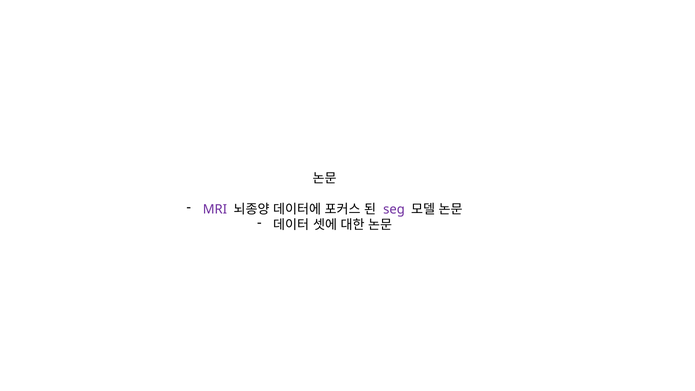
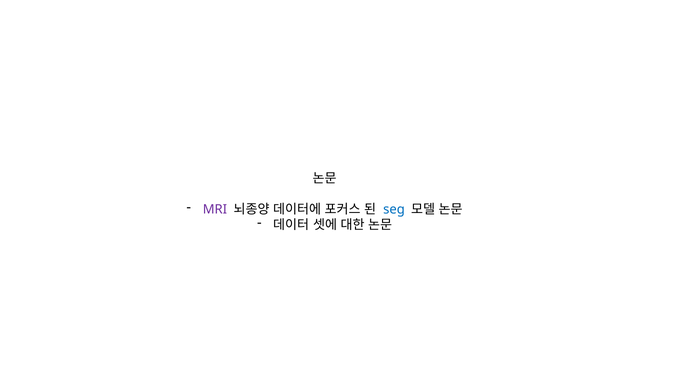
seg colour: purple -> blue (394, 209)
